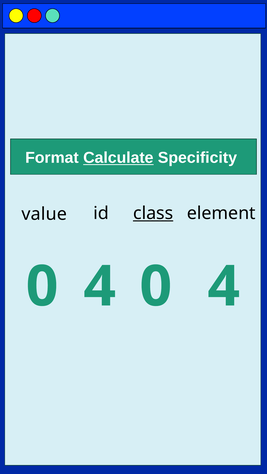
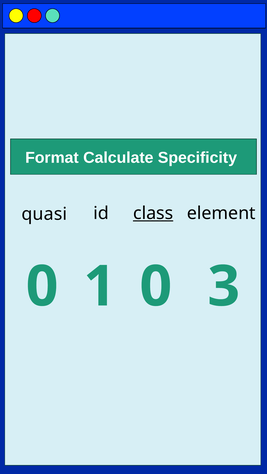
Calculate underline: present -> none (118, 158)
value: value -> quasi (44, 214)
4: 4 -> 1 (100, 287)
4: 4 -> 3 (224, 287)
